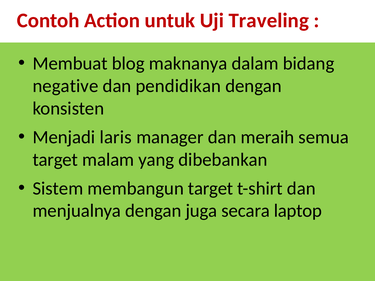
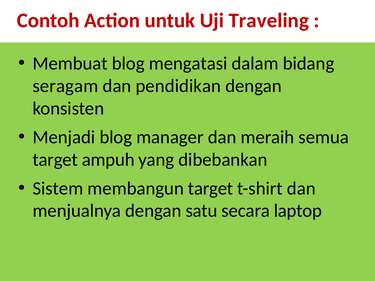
maknanya: maknanya -> mengatasi (188, 63)
negative: negative -> seragam (65, 86)
Menjadi laris: laris -> blog (116, 137)
malam: malam -> ampuh (108, 160)
juga: juga -> satu (201, 211)
